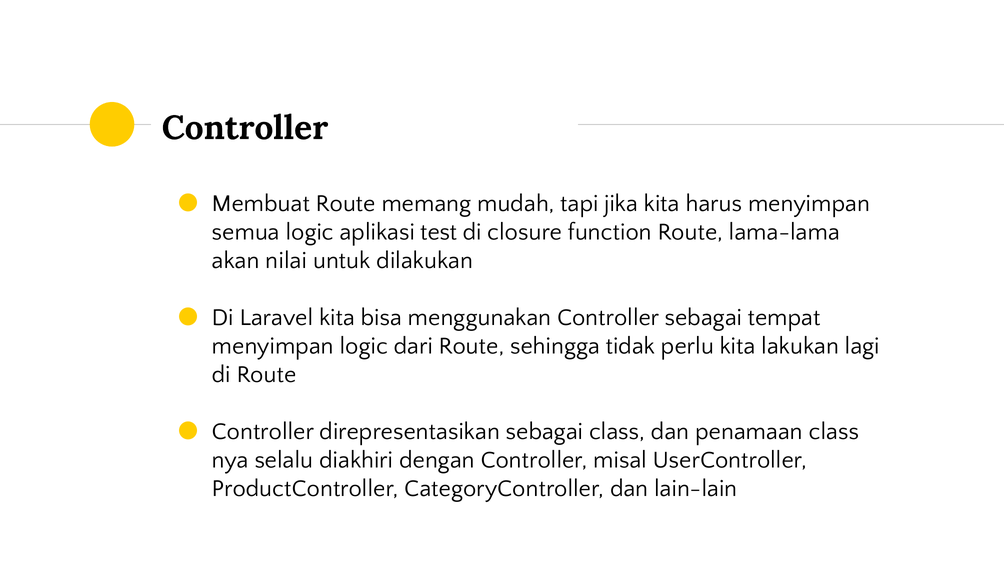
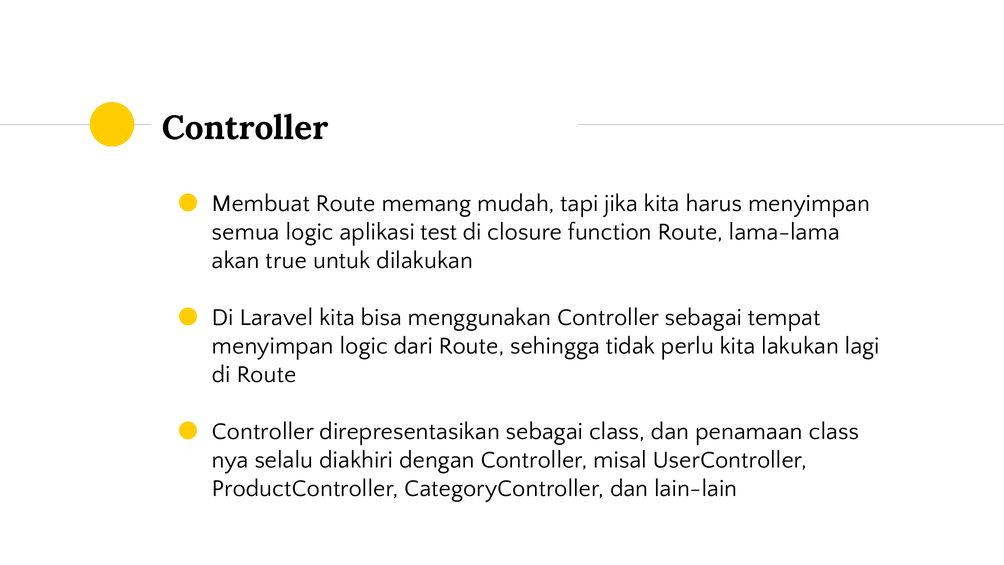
nilai: nilai -> true (286, 260)
